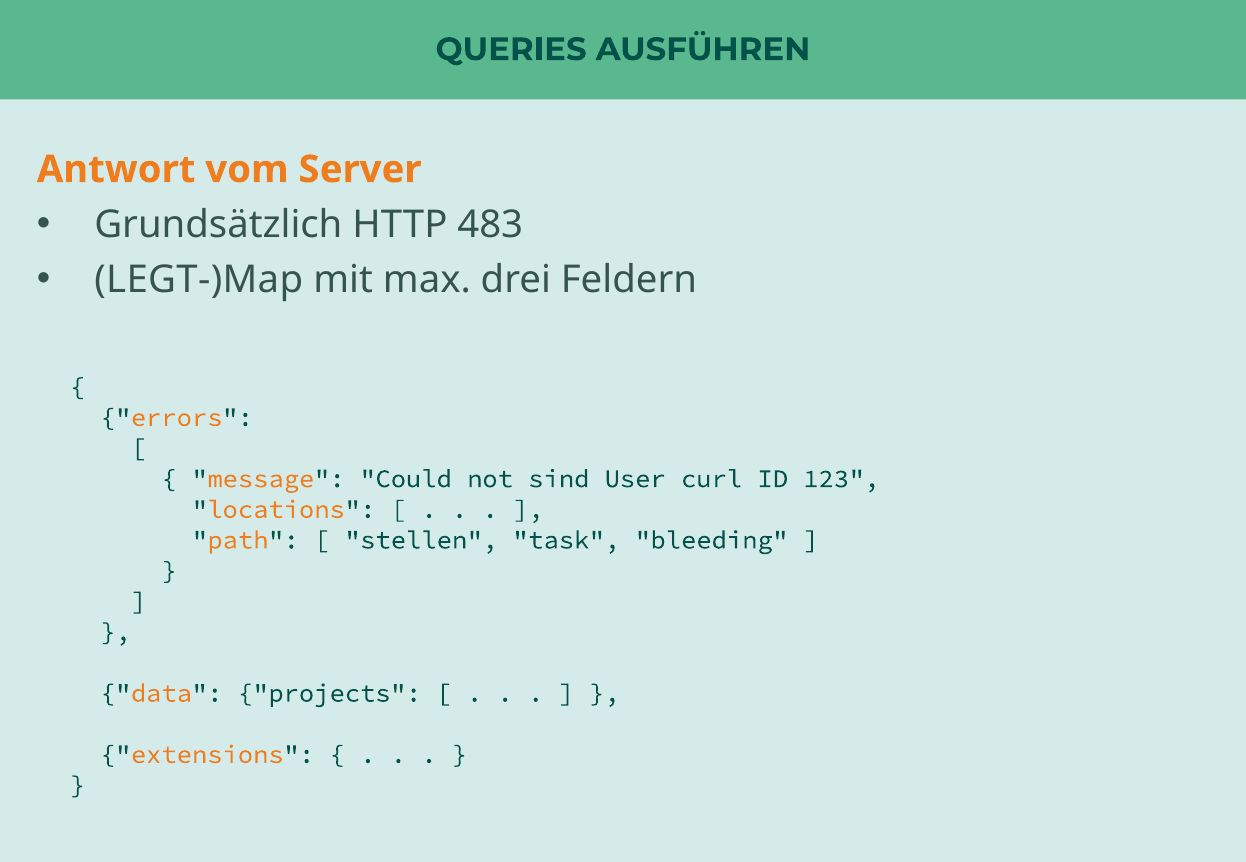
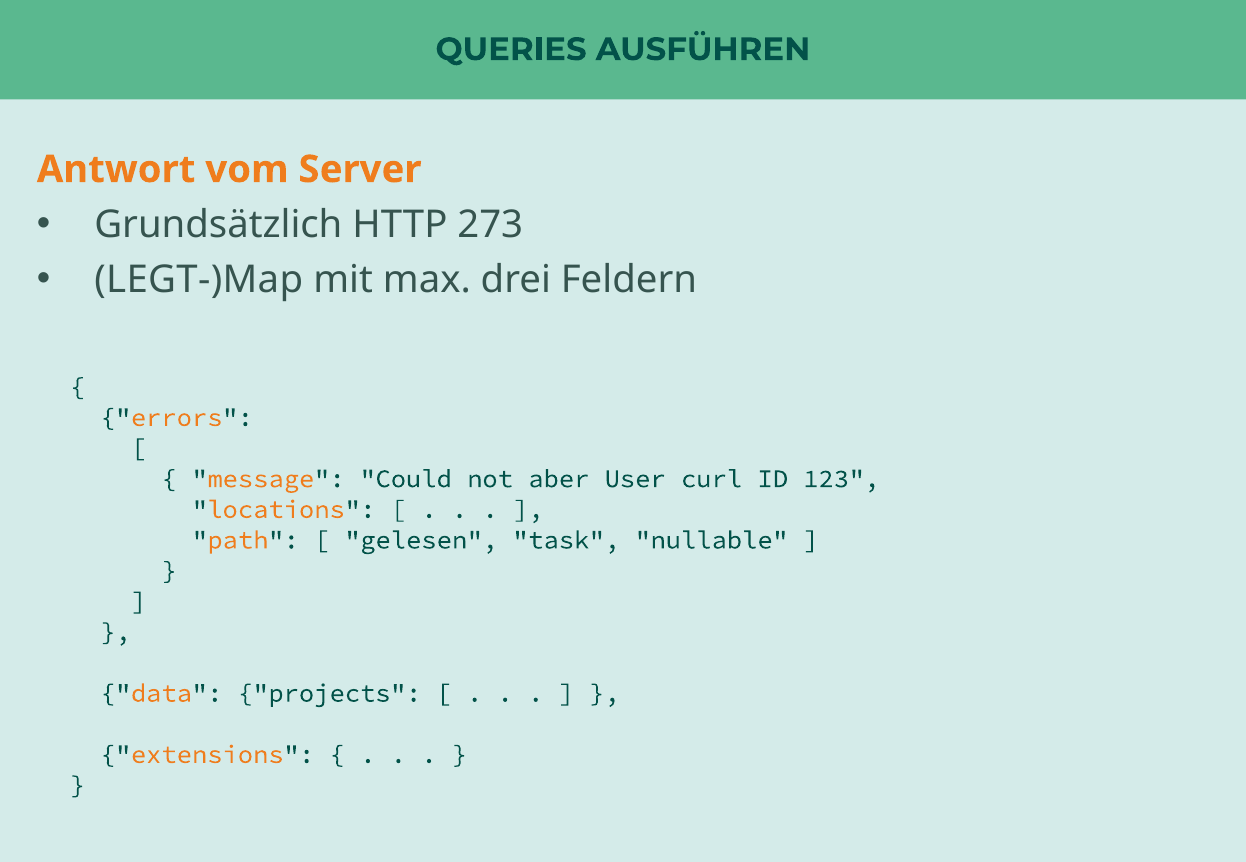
483: 483 -> 273 (490, 225)
sind: sind -> aber (559, 479)
stellen: stellen -> gelesen (421, 540)
bleeding: bleeding -> nullable (712, 540)
